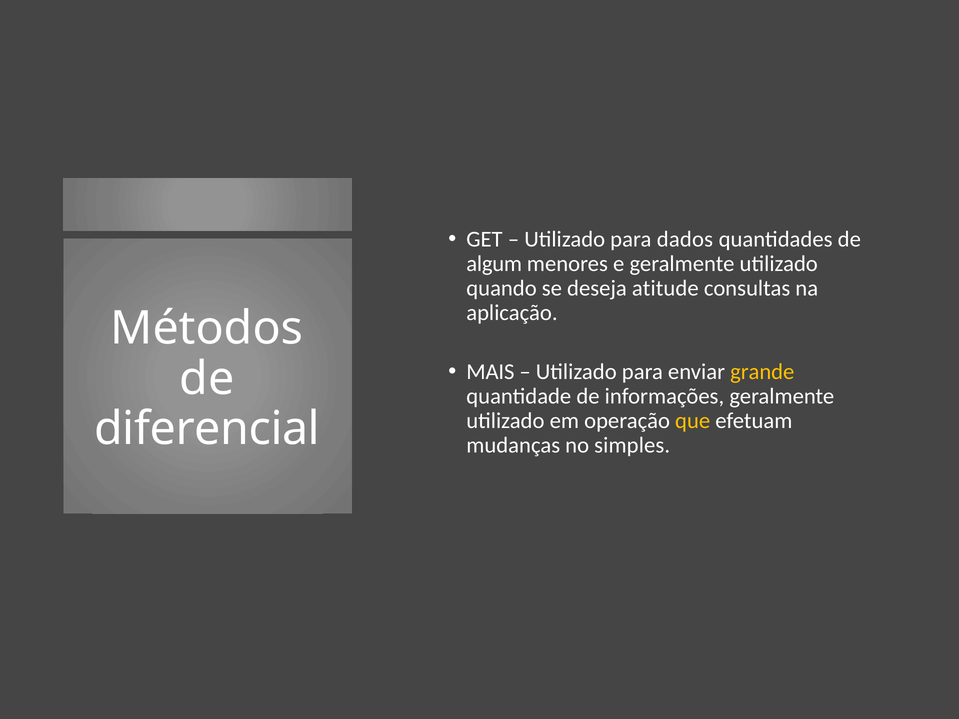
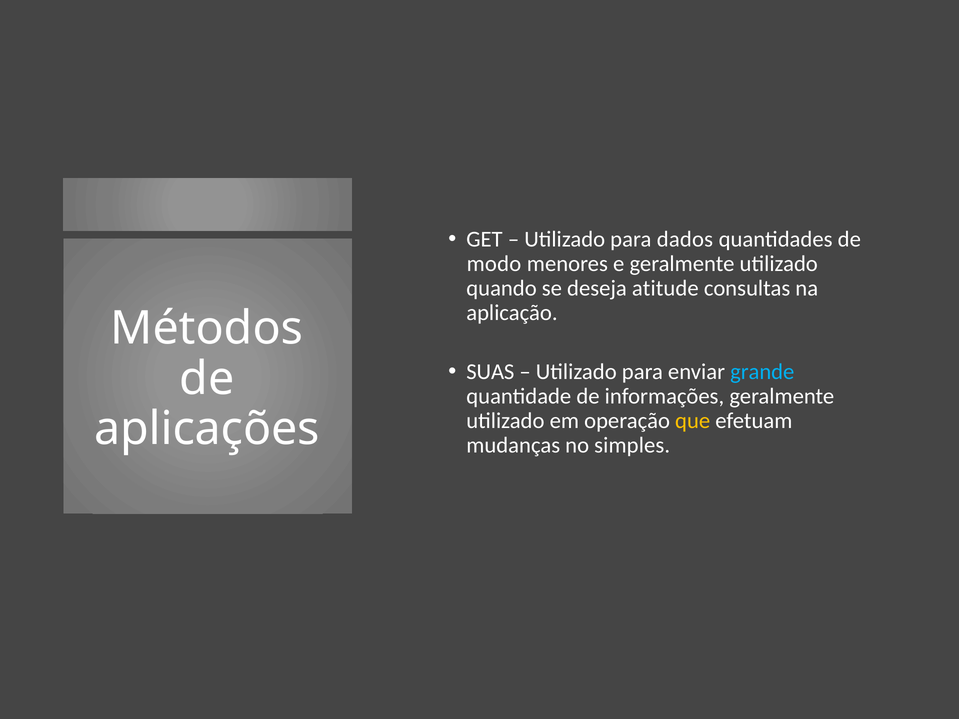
algum: algum -> modo (494, 264)
MAIS: MAIS -> SUAS (490, 372)
grande colour: yellow -> light blue (762, 372)
diferencial: diferencial -> aplicações (207, 429)
